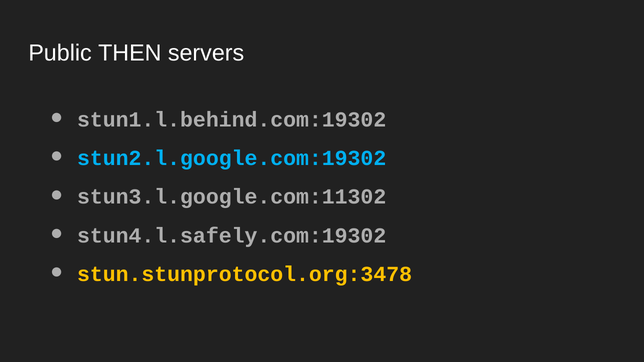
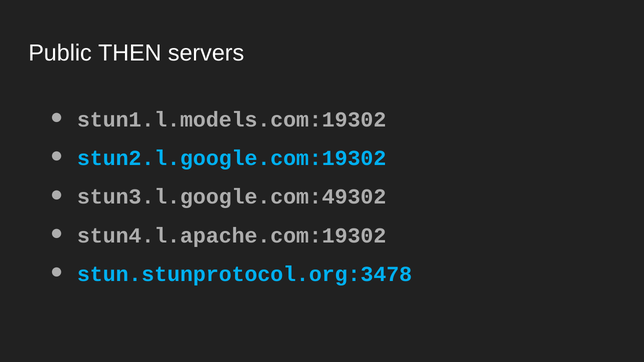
stun1.l.behind.com:19302: stun1.l.behind.com:19302 -> stun1.l.models.com:19302 (232, 120)
stun3.l.google.com:11302: stun3.l.google.com:11302 -> stun3.l.google.com:49302 (232, 197)
stun4.l.safely.com:19302: stun4.l.safely.com:19302 -> stun4.l.apache.com:19302 (232, 236)
stun.stunprotocol.org:3478 colour: yellow -> light blue (245, 274)
